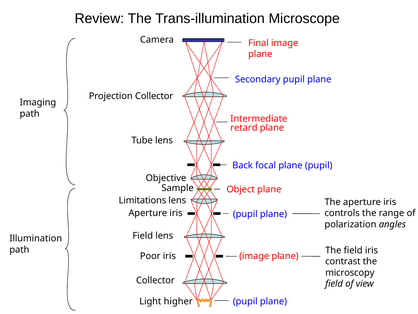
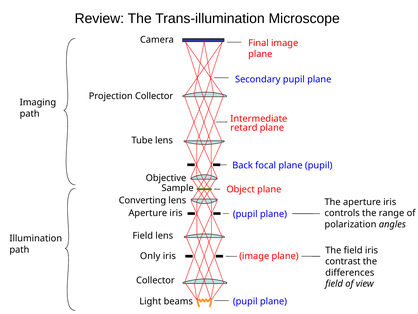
Limitations: Limitations -> Converting (142, 200)
Poor: Poor -> Only (150, 256)
microscopy: microscopy -> differences (350, 272)
higher: higher -> beams (178, 301)
